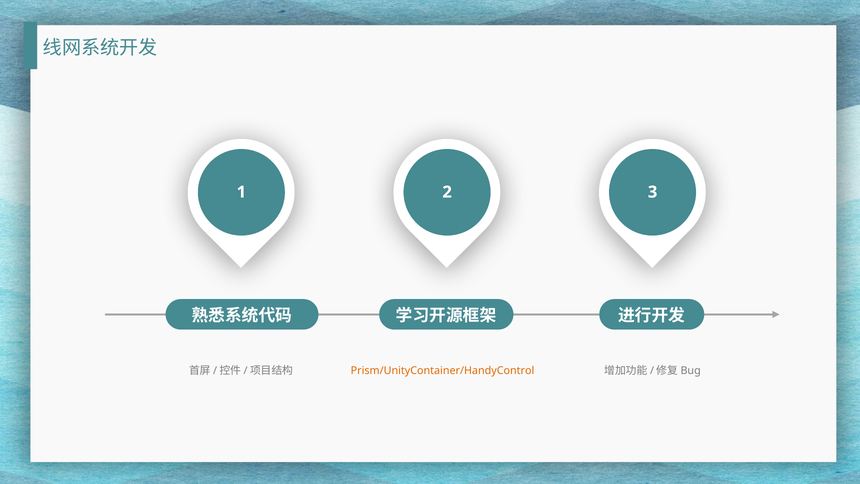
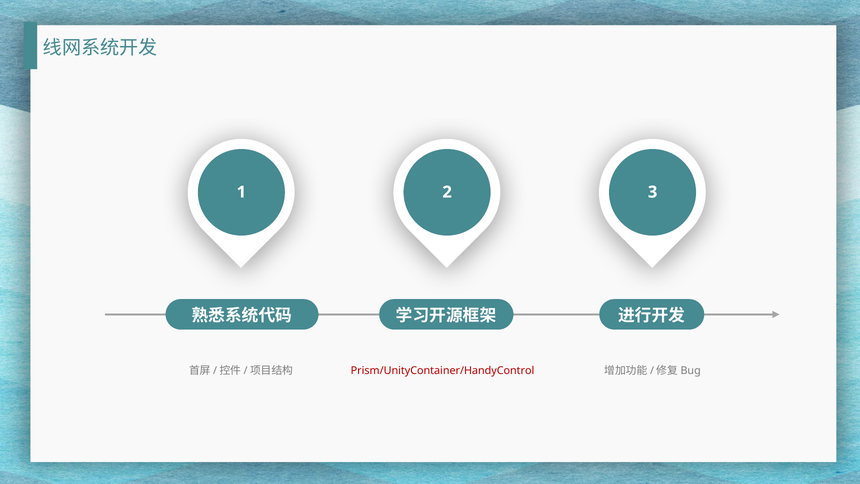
Prism/UnityContainer/HandyControl colour: orange -> red (443, 371)
